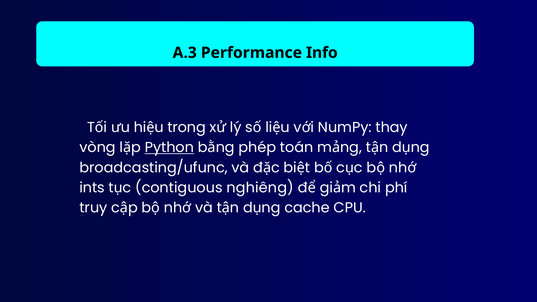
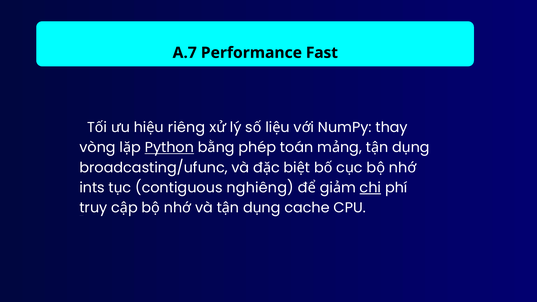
A.3: A.3 -> A.7 (185, 53)
Info: Info -> Fast (322, 53)
trong: trong -> riêng (187, 127)
chi underline: none -> present (370, 188)
